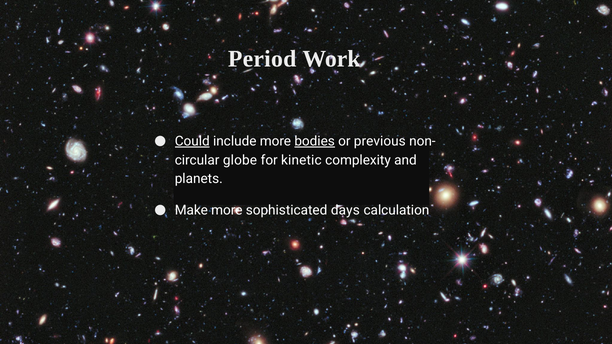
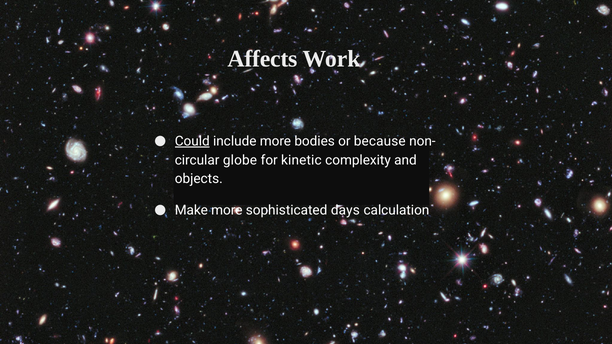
Period: Period -> Affects (262, 59)
bodies underline: present -> none (315, 141)
previous: previous -> because (380, 141)
planets: planets -> objects (199, 179)
